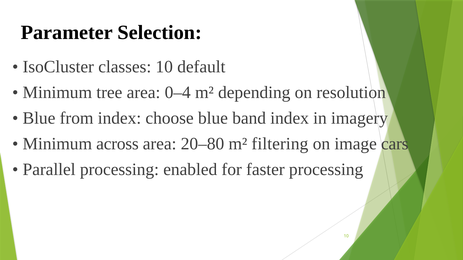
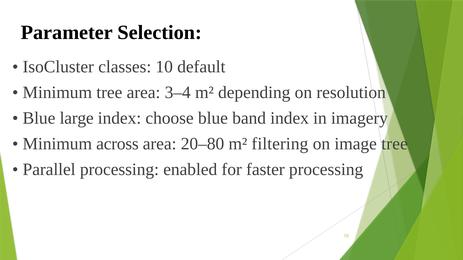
0–4: 0–4 -> 3–4 (178, 93)
from: from -> large (77, 118)
image cars: cars -> tree (395, 144)
